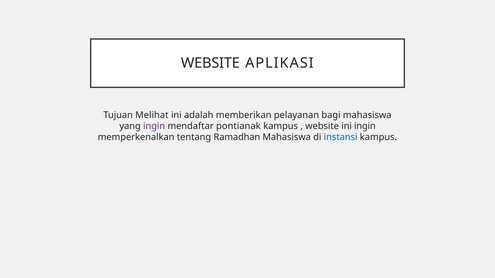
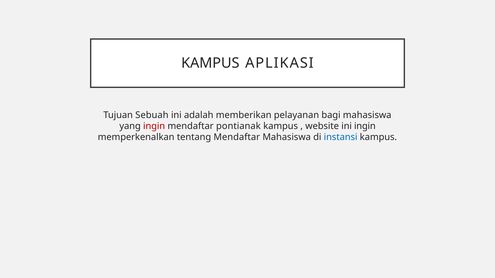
WEBSITE: WEBSITE -> KAMPUS (210, 63)
Melihat: Melihat -> Sebuah (152, 115)
ingin colour: purple -> red (154, 126)
tentang Ramadhan: Ramadhan -> Mendaftar (237, 137)
